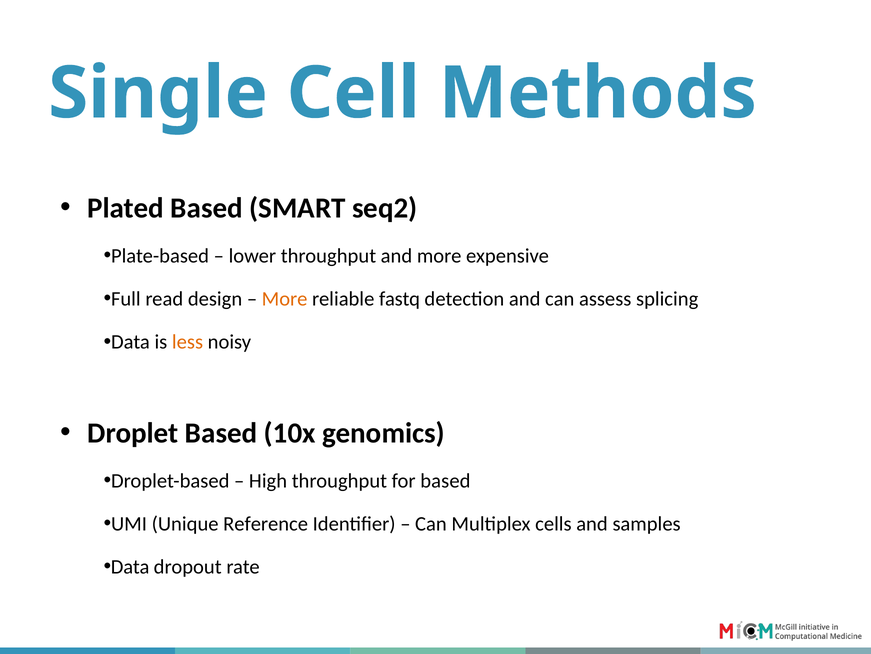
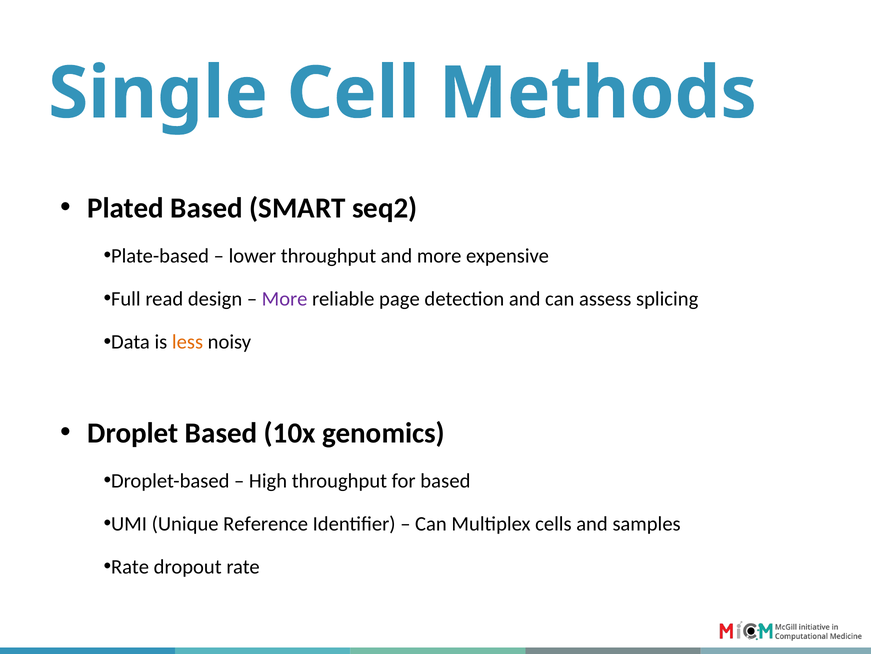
More colour: orange -> purple (285, 299)
fastq: fastq -> page (399, 299)
Data: Data -> Rate (130, 566)
